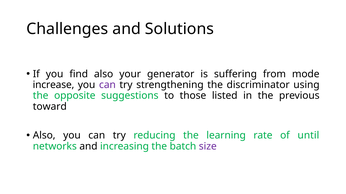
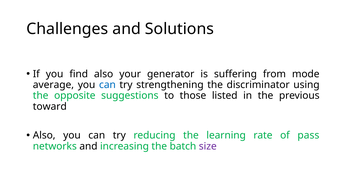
increase: increase -> average (53, 85)
can colour: purple -> blue (107, 85)
until: until -> pass (308, 136)
